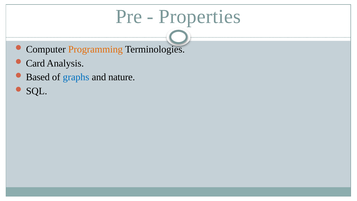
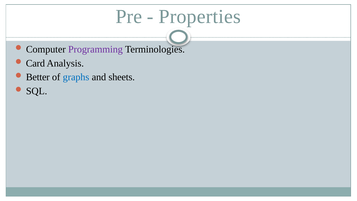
Programming colour: orange -> purple (95, 49)
Based: Based -> Better (38, 77)
nature: nature -> sheets (122, 77)
